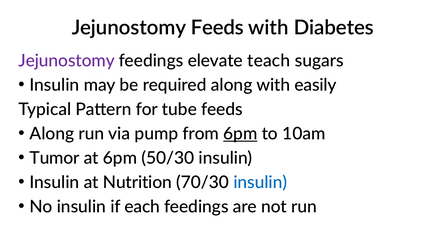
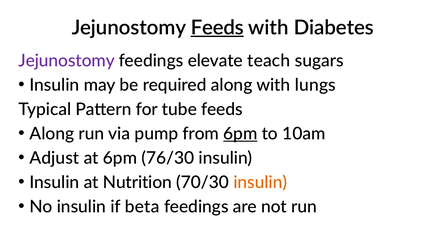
Feeds underline: none -> present (217, 28)
easily: easily -> lungs (315, 85)
Tumor: Tumor -> Adjust (54, 158)
50/30: 50/30 -> 76/30 (168, 158)
insulin colour: blue -> orange (260, 183)
each: each -> beta (142, 207)
